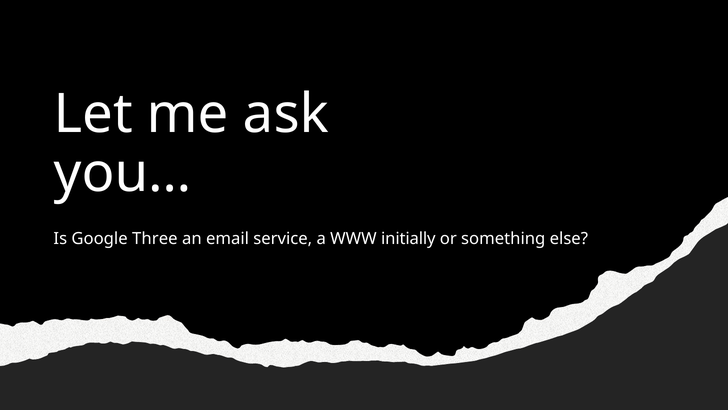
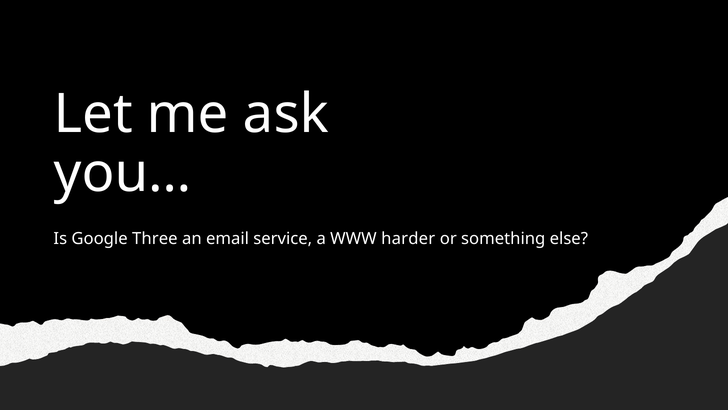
initially: initially -> harder (408, 238)
